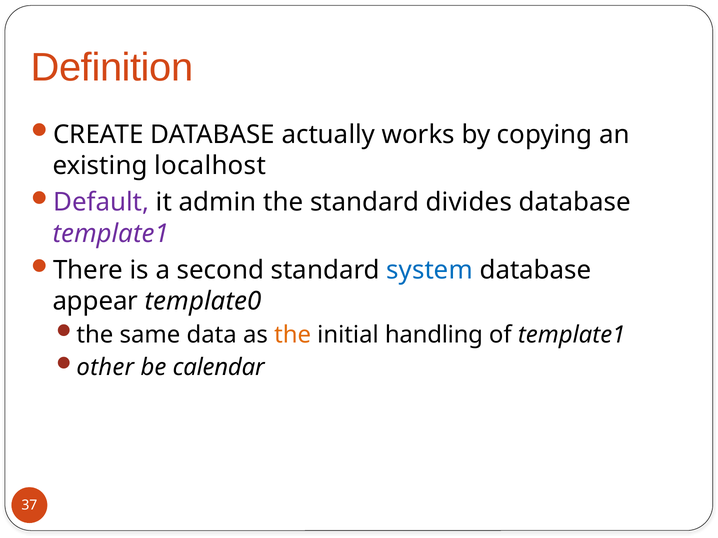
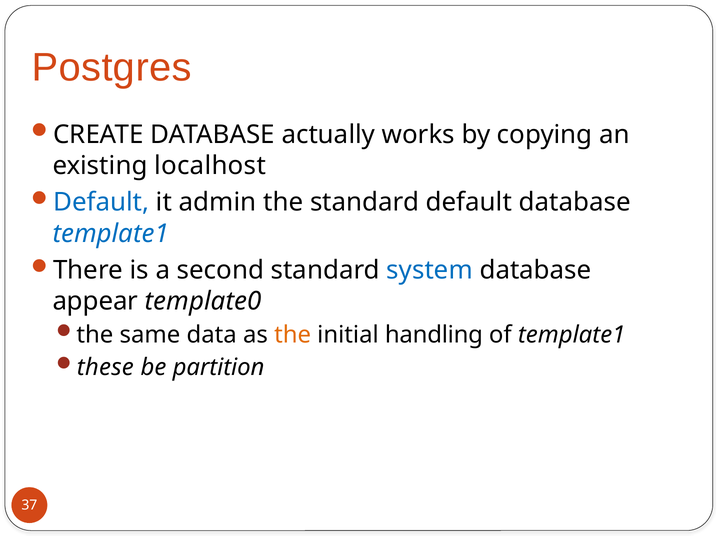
Definition: Definition -> Postgres (112, 67)
Default colour: purple -> blue (101, 203)
standard divides: divides -> default (469, 203)
template1 colour: purple -> blue (111, 234)
other: other -> these (105, 368)
calendar: calendar -> partition (219, 368)
